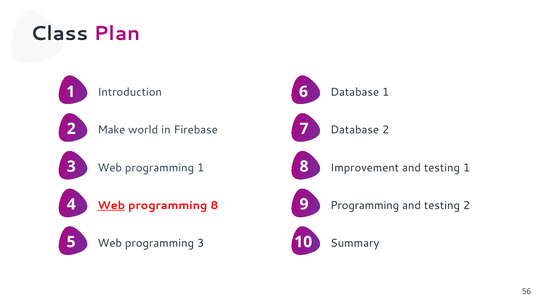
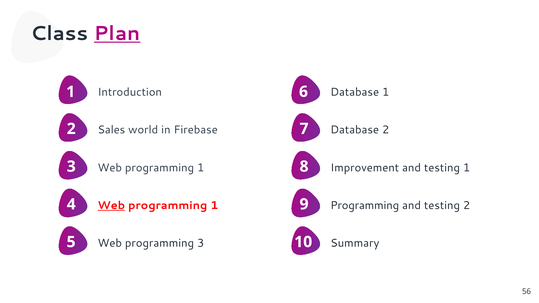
Plan underline: none -> present (117, 34)
Make: Make -> Sales (111, 130)
8: 8 -> 1 (214, 206)
